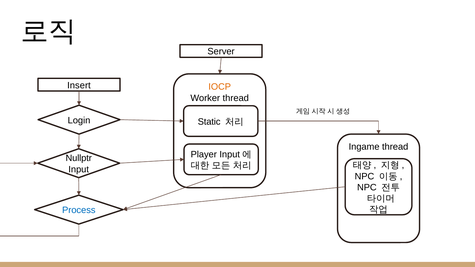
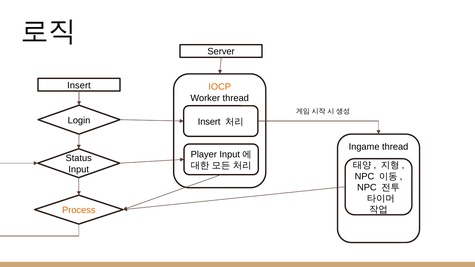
Static: Static -> Insert (209, 122)
Nullptr: Nullptr -> Status (79, 158)
Process colour: blue -> orange (79, 210)
